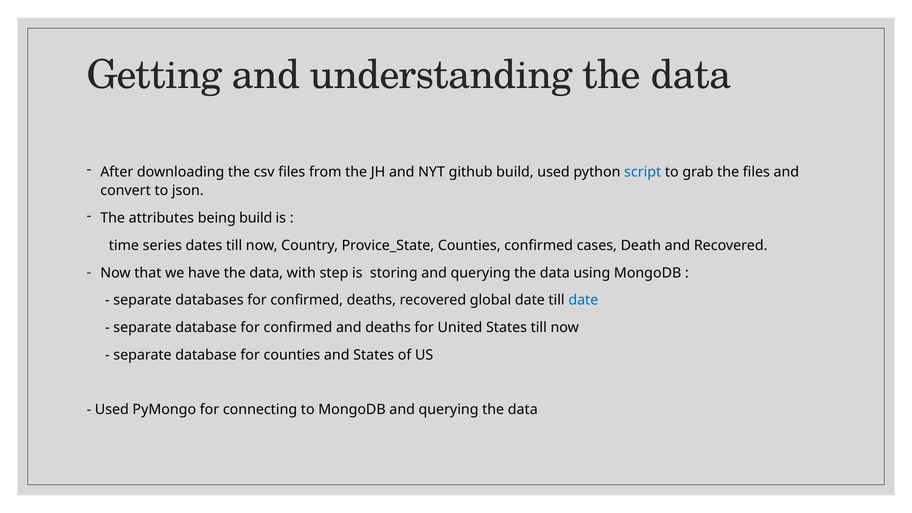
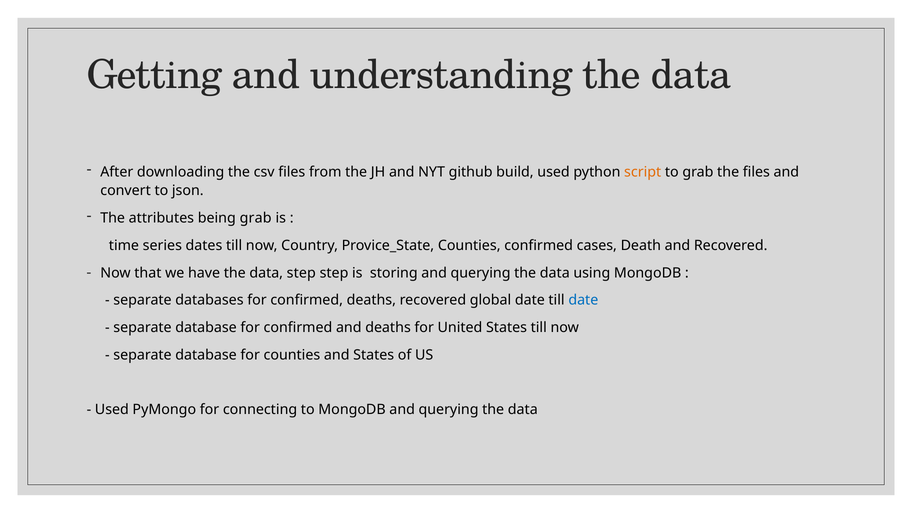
script colour: blue -> orange (643, 172)
being build: build -> grab (256, 218)
data with: with -> step (301, 273)
